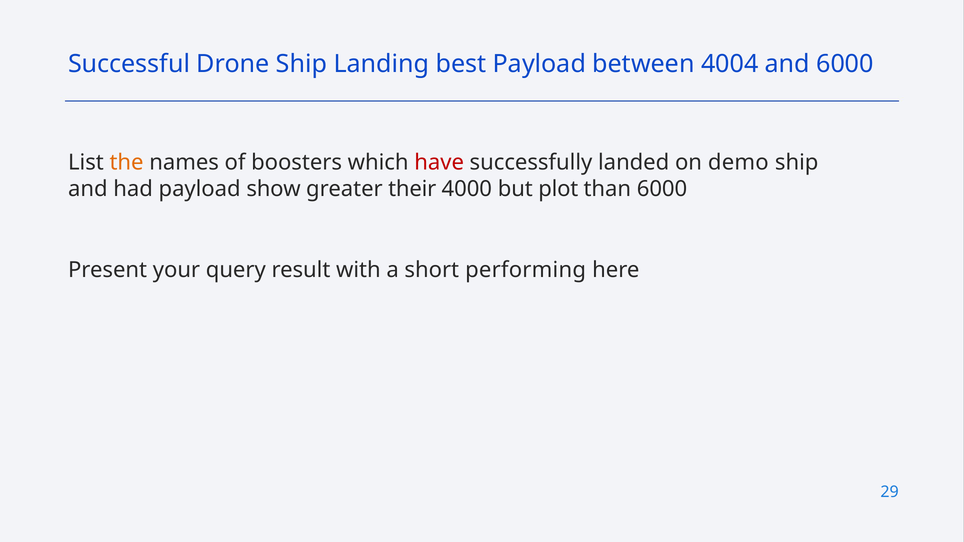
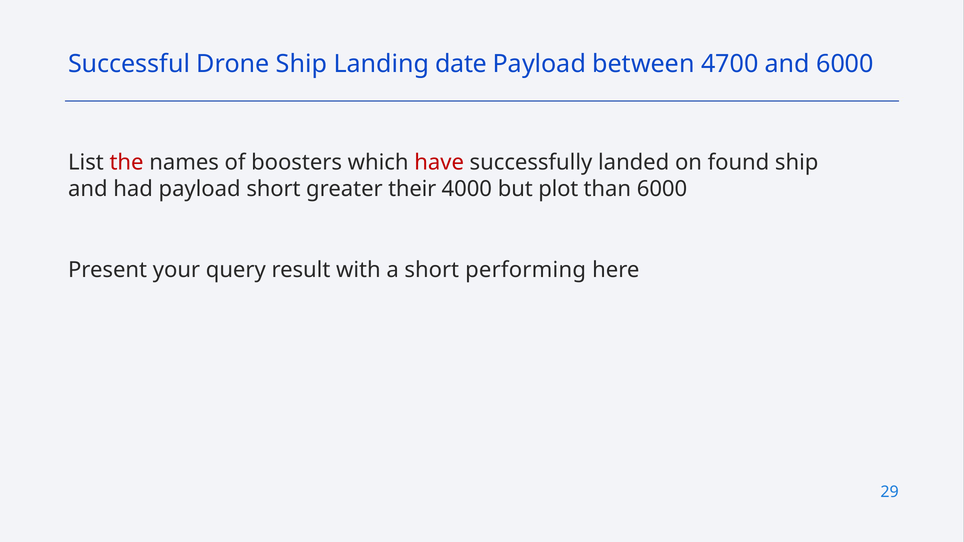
best: best -> date (461, 64)
4004: 4004 -> 4700 (730, 64)
the colour: orange -> red (127, 163)
demo: demo -> found (738, 163)
payload show: show -> short (273, 189)
